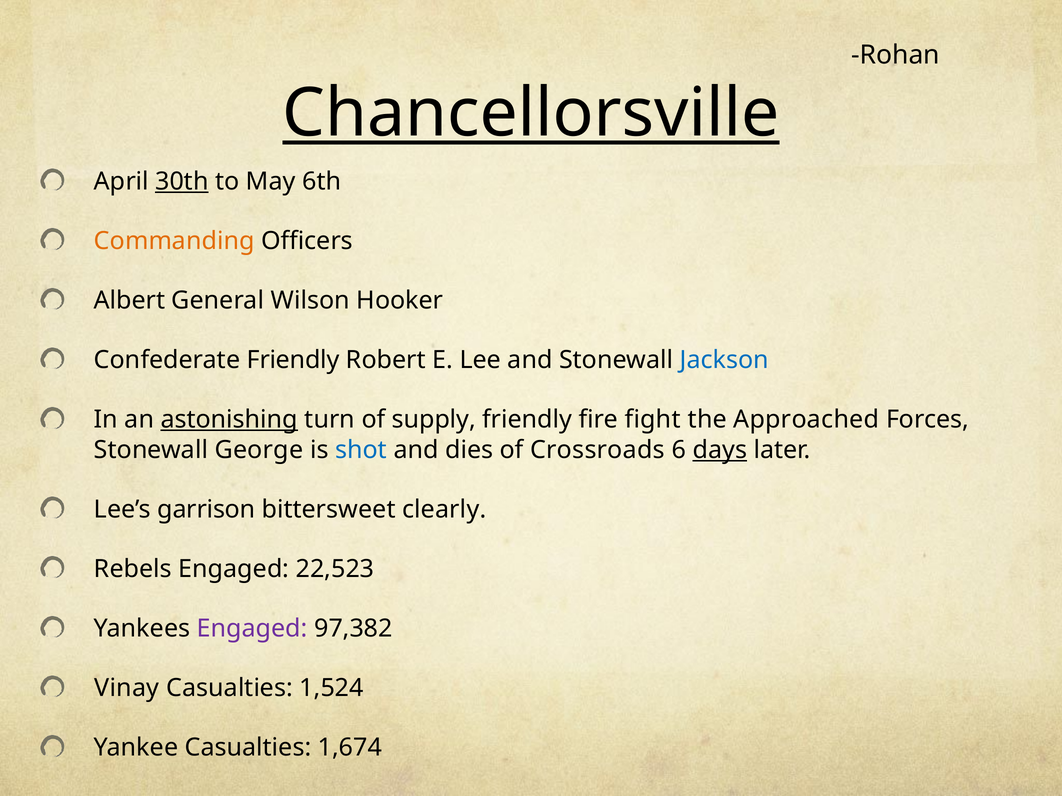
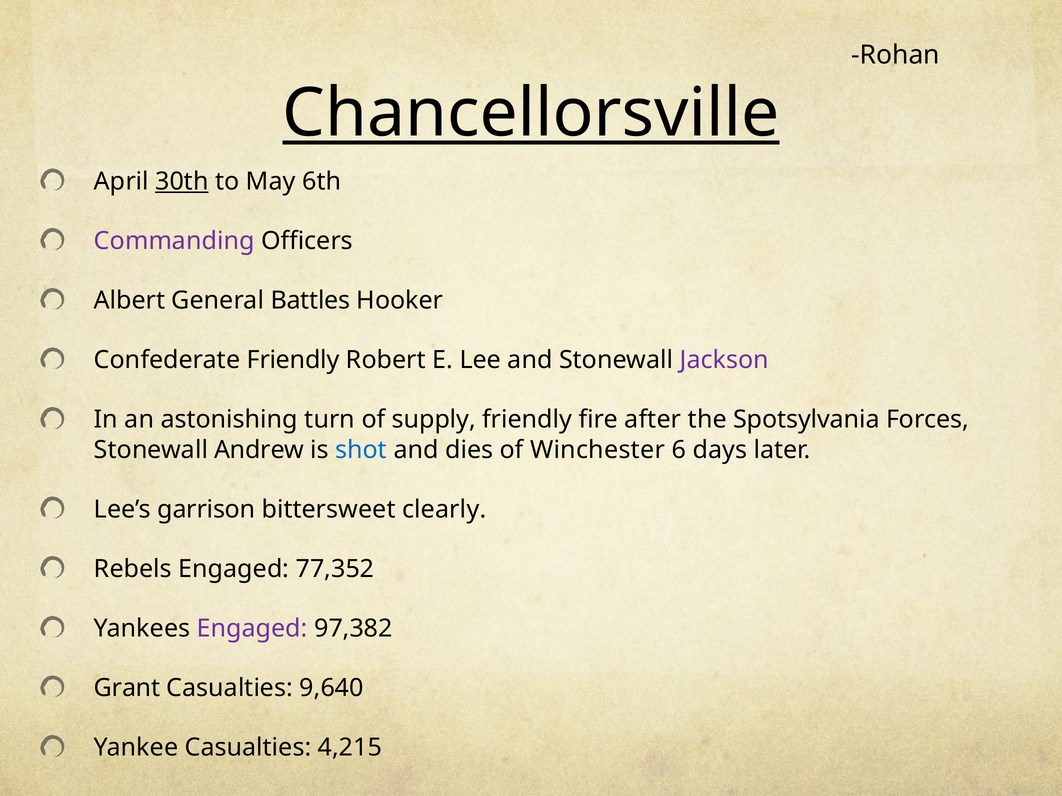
Commanding colour: orange -> purple (174, 241)
Wilson: Wilson -> Battles (310, 301)
Jackson colour: blue -> purple (724, 360)
astonishing underline: present -> none (229, 420)
fight: fight -> after (653, 420)
Approached: Approached -> Spotsylvania (806, 420)
George: George -> Andrew (259, 450)
Crossroads: Crossroads -> Winchester (598, 450)
days underline: present -> none (720, 450)
22,523: 22,523 -> 77,352 (335, 569)
Vinay: Vinay -> Grant (127, 689)
1,524: 1,524 -> 9,640 (331, 689)
1,674: 1,674 -> 4,215 (350, 748)
